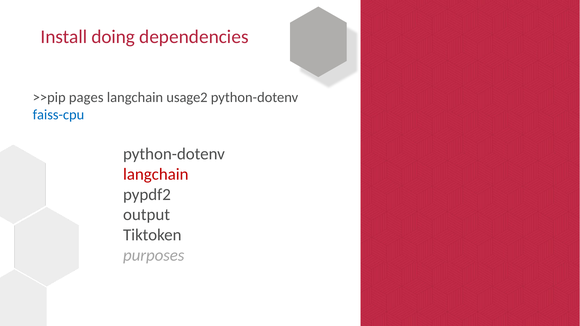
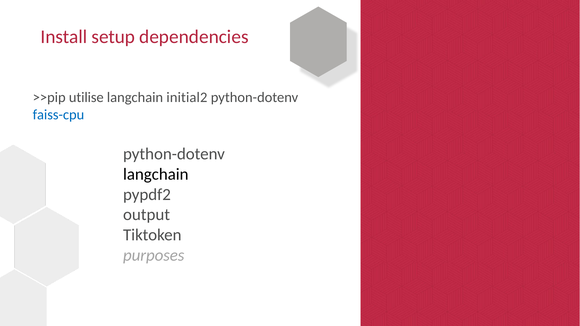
doing: doing -> setup (113, 37)
pages: pages -> utilise (86, 97)
usage2: usage2 -> initial2 (187, 97)
langchain colour: red -> black (156, 174)
